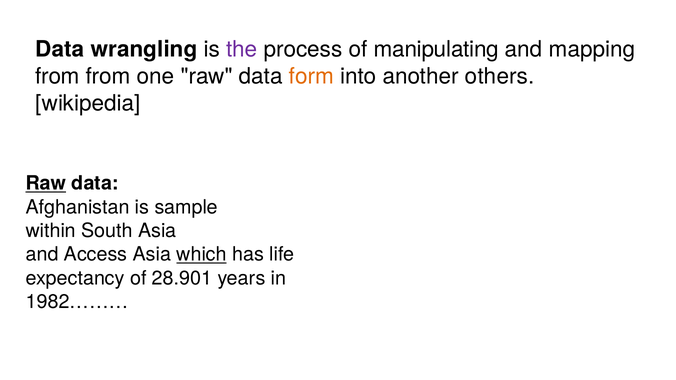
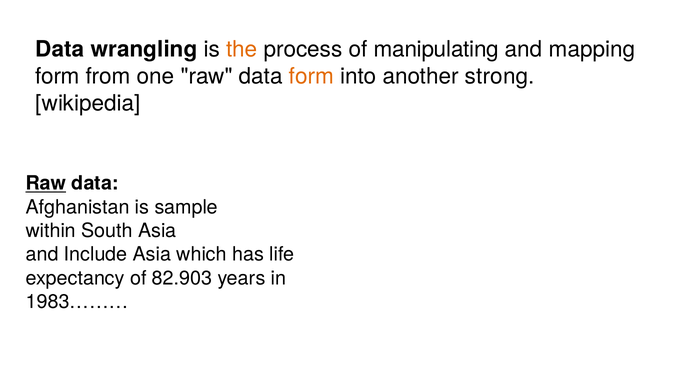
the colour: purple -> orange (242, 49)
from: from -> form (58, 76)
others: others -> strong (500, 76)
Access: Access -> Include (96, 255)
which underline: present -> none (202, 255)
28.901: 28.901 -> 82.903 (182, 278)
1982………: 1982……… -> 1983……… (77, 302)
